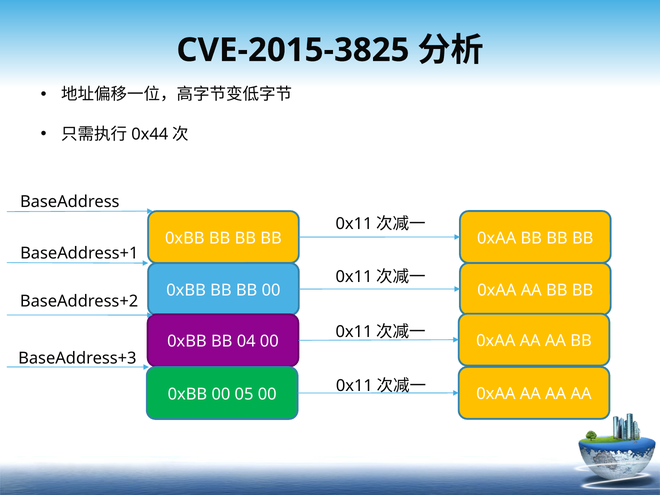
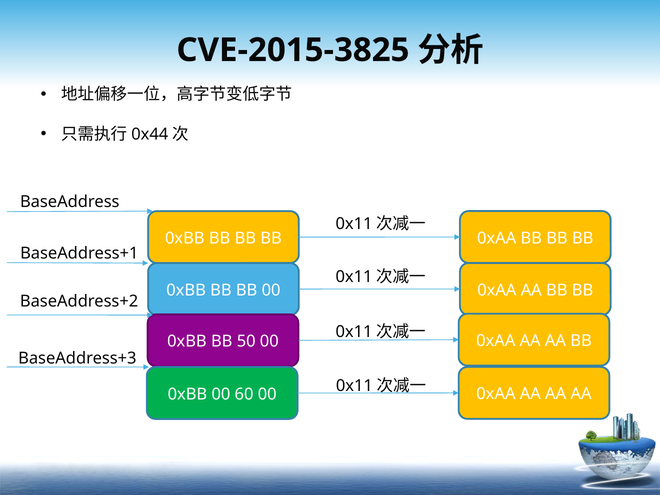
04: 04 -> 50 (246, 341)
05: 05 -> 60 (244, 394)
